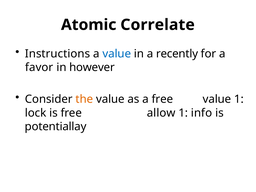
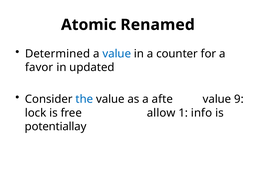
Correlate: Correlate -> Renamed (158, 25)
Instructions: Instructions -> Determined (58, 54)
recently: recently -> counter (177, 54)
however: however -> updated (92, 67)
the colour: orange -> blue (84, 99)
a free: free -> afte (162, 99)
value 1: 1 -> 9 (239, 99)
